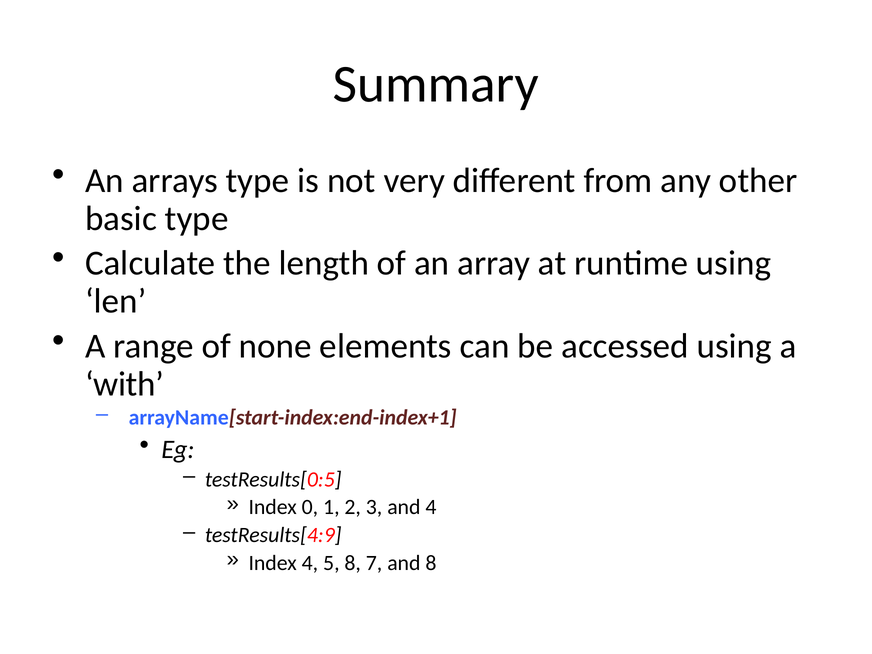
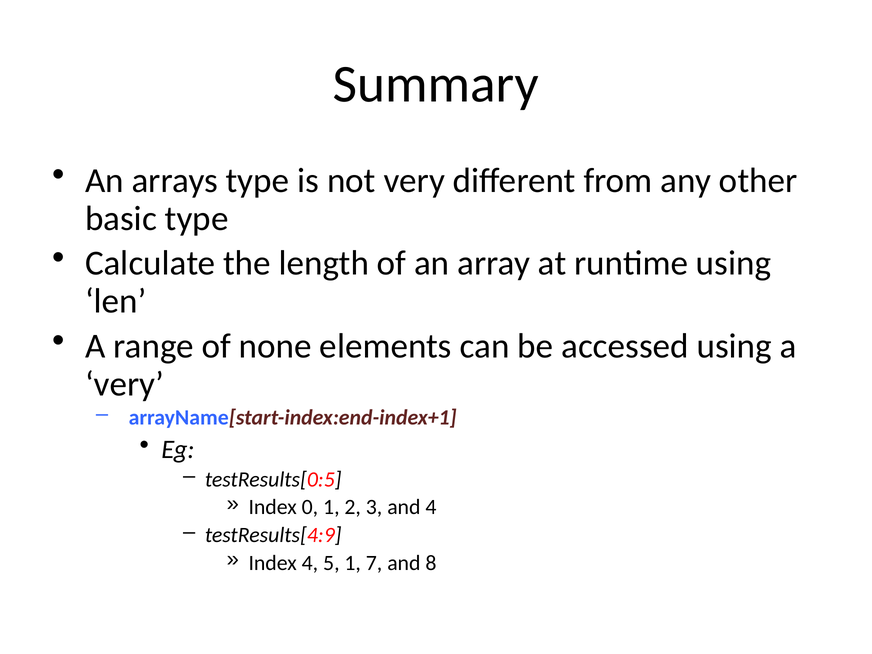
with: with -> very (124, 384)
5 8: 8 -> 1 (353, 563)
